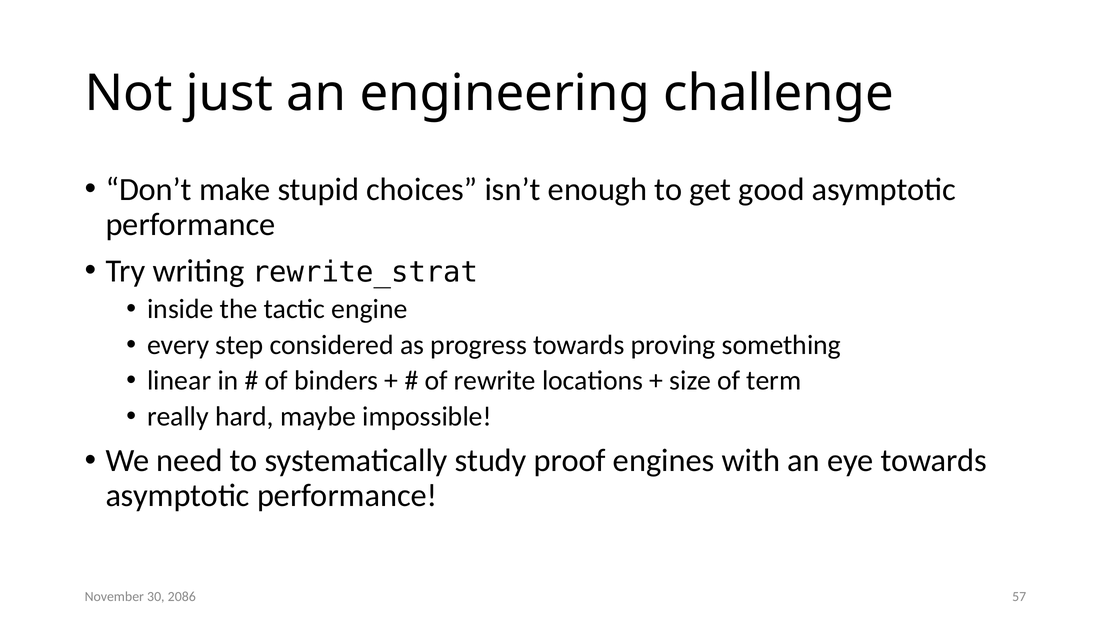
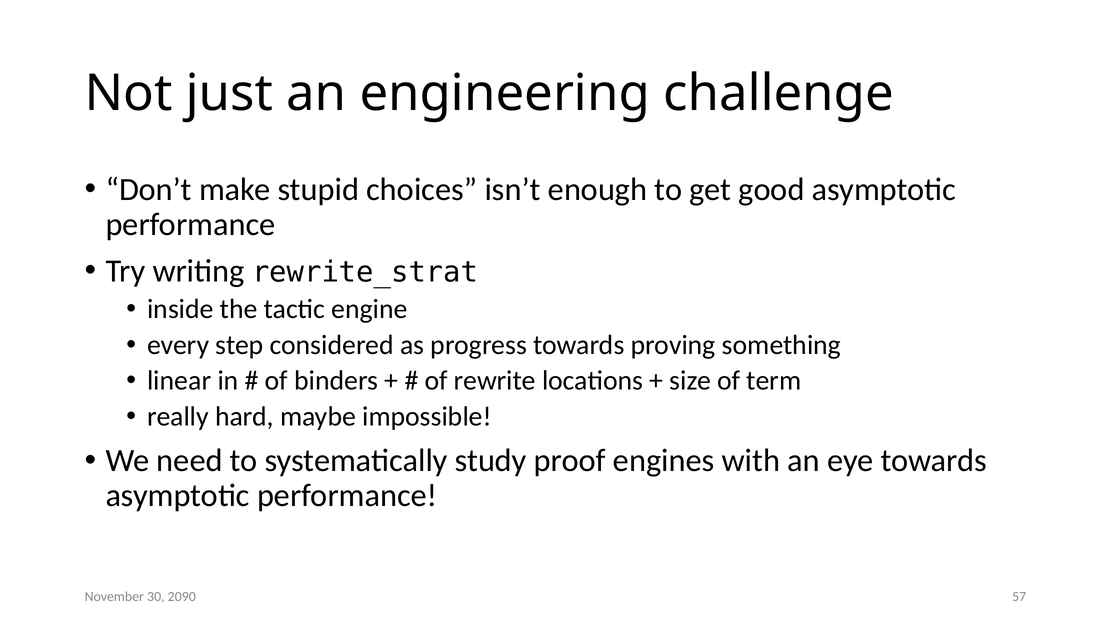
2086: 2086 -> 2090 (182, 597)
